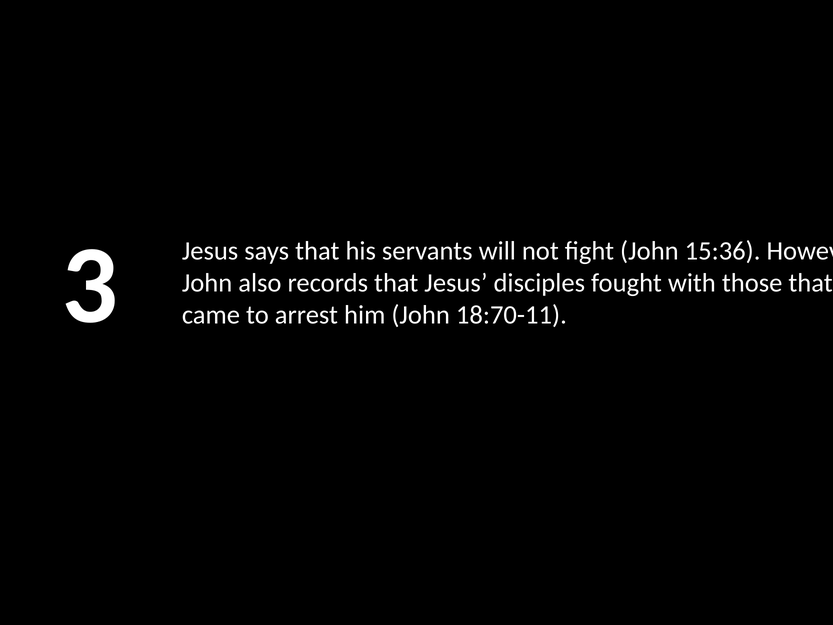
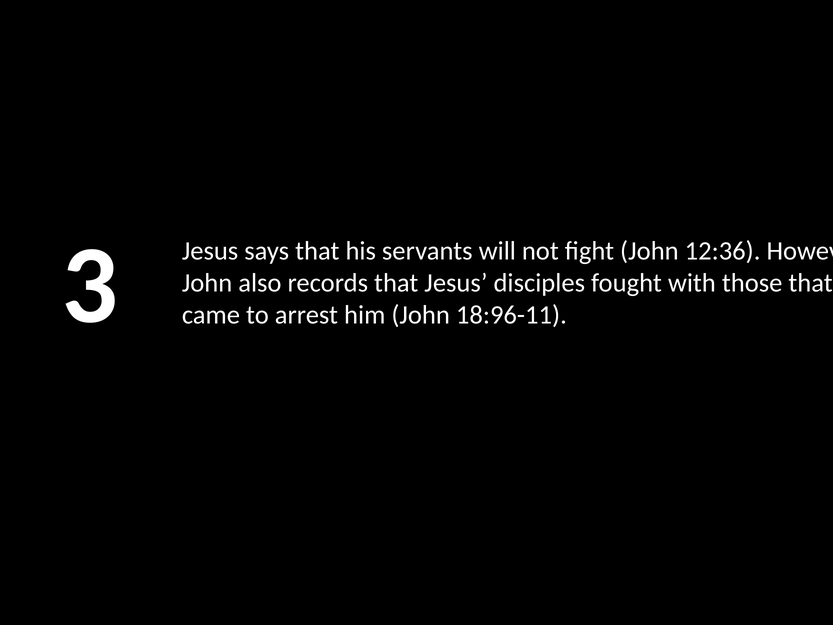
15:36: 15:36 -> 12:36 (723, 251)
18:70-11: 18:70-11 -> 18:96-11 (511, 315)
